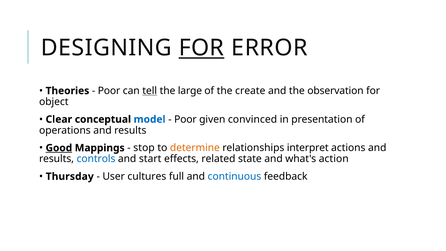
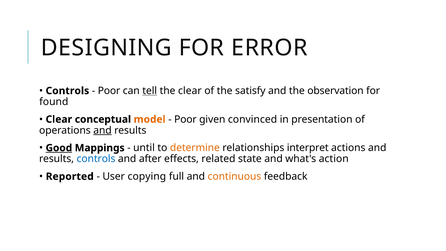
FOR underline: present -> none (201, 48)
Theories: Theories -> Controls (67, 91)
the large: large -> clear (190, 91)
create: create -> satisfy (250, 91)
object: object -> found (54, 102)
model colour: blue -> orange (150, 119)
and underline: none -> present (102, 130)
stop: stop -> until (144, 148)
start: start -> after (150, 159)
Thursday: Thursday -> Reported (70, 176)
cultures: cultures -> copying (147, 176)
continuous colour: blue -> orange (234, 176)
